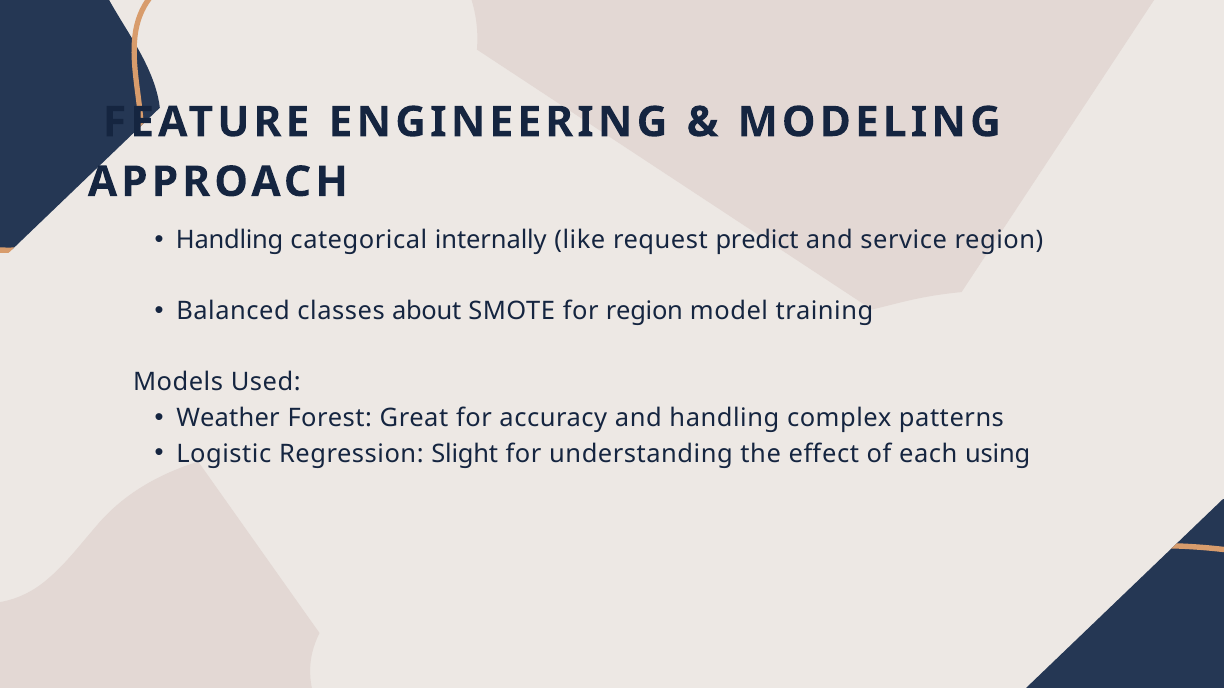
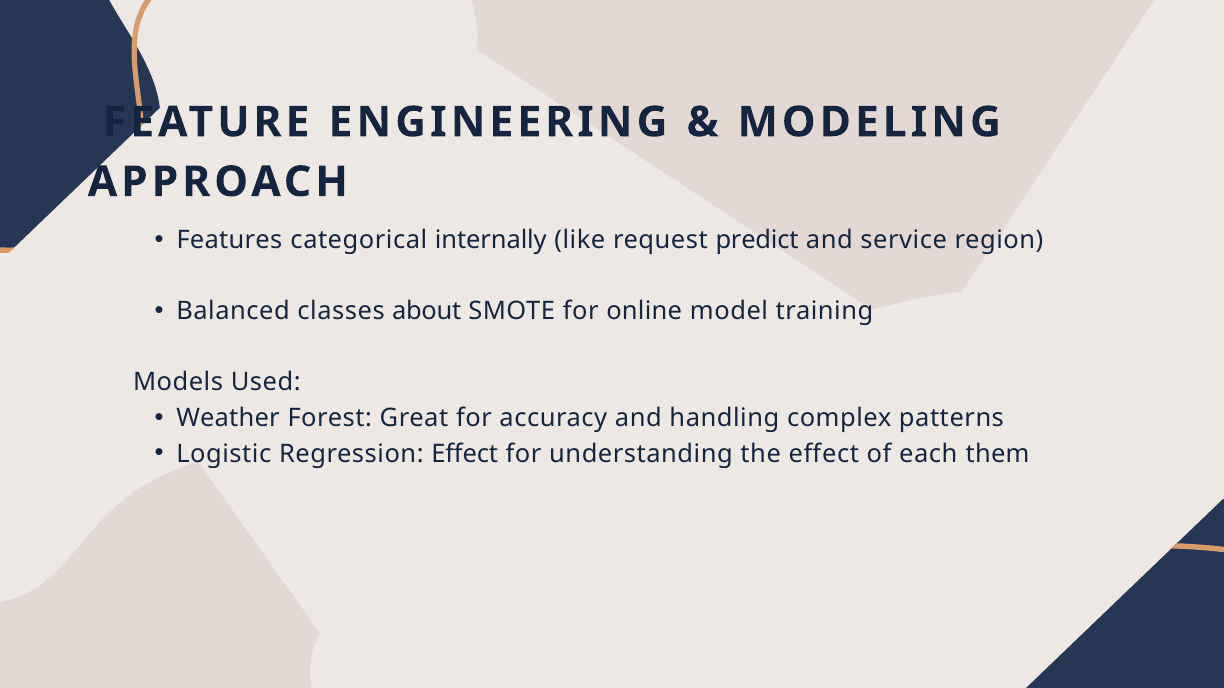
Handling: Handling -> Features (229, 240)
for region: region -> online (644, 312)
Regression Slight: Slight -> Effect (465, 454)
using: using -> them (998, 454)
